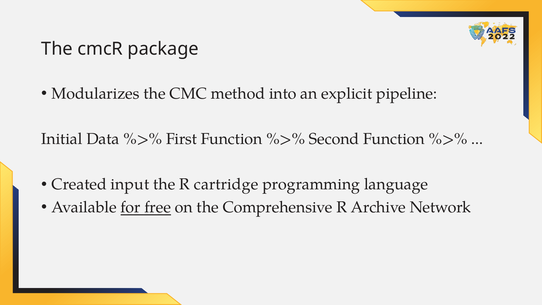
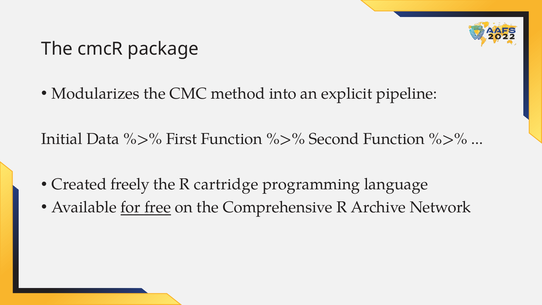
input: input -> freely (130, 184)
